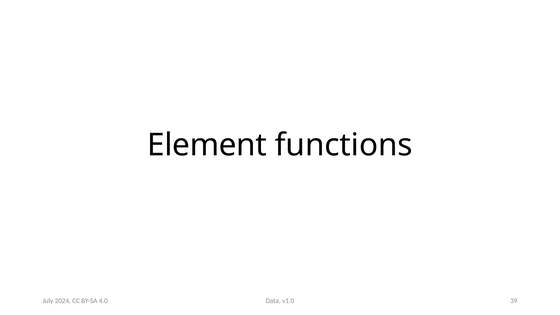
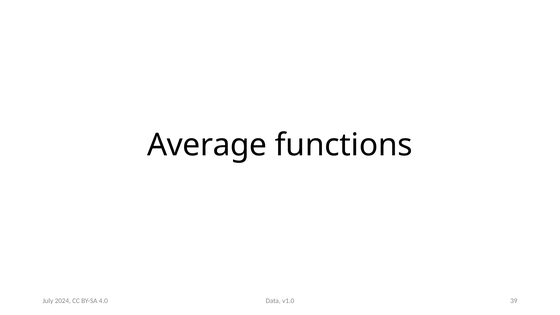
Element: Element -> Average (207, 145)
